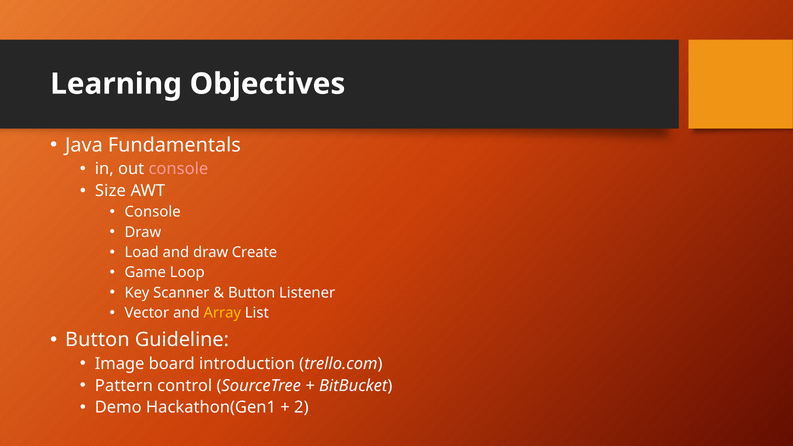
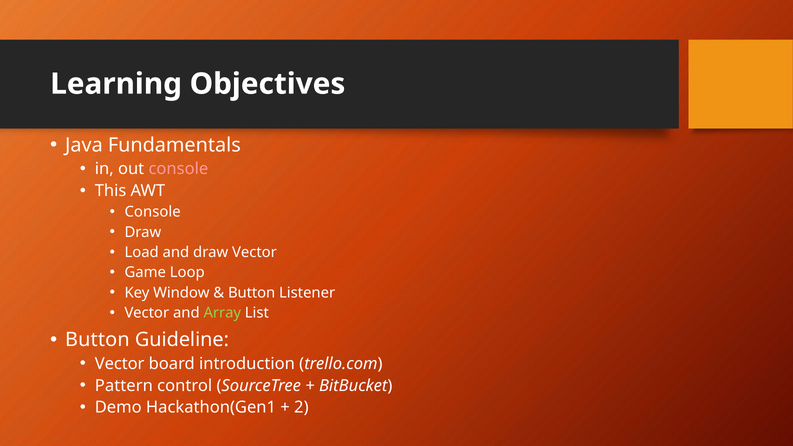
Size: Size -> This (111, 191)
draw Create: Create -> Vector (254, 252)
Scanner: Scanner -> Window (181, 293)
Array colour: yellow -> light green (222, 313)
Image: Image -> Vector (120, 364)
